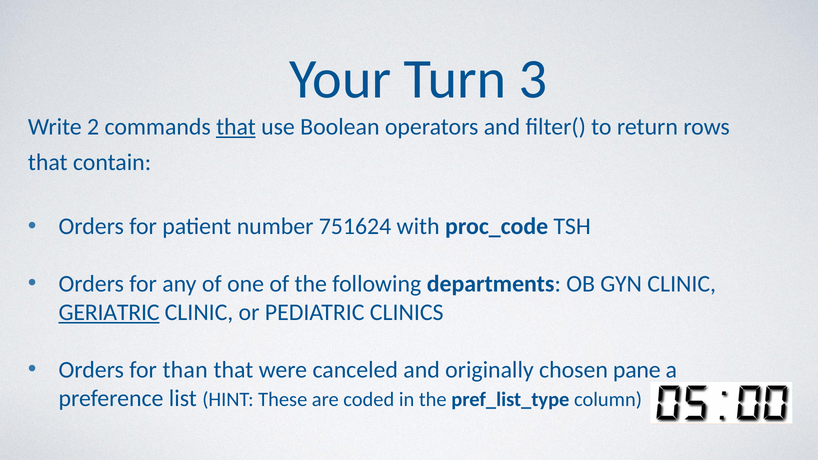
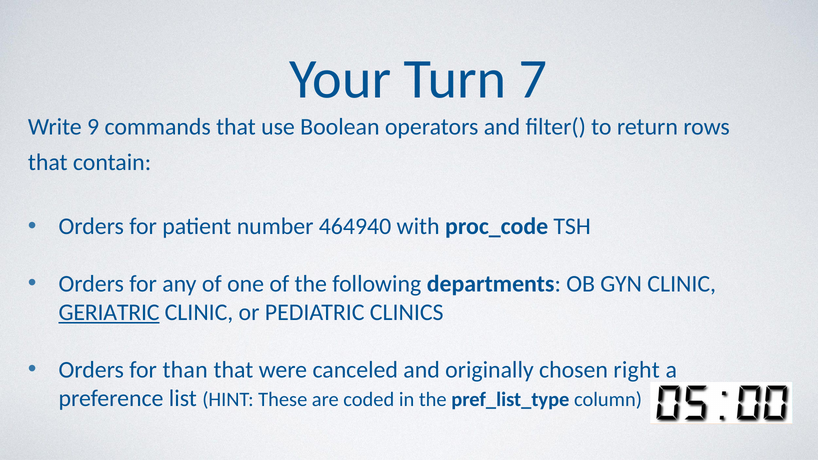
3: 3 -> 7 (533, 79)
2: 2 -> 9 (93, 127)
that underline: present -> none (236, 127)
751624: 751624 -> 464940 (355, 227)
pane: pane -> right (637, 370)
